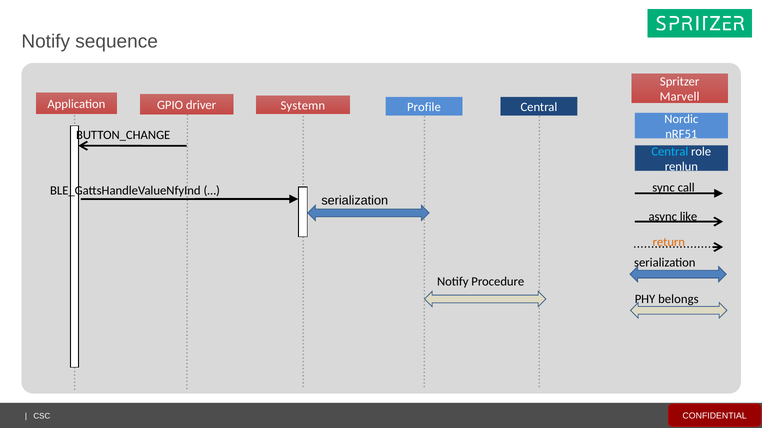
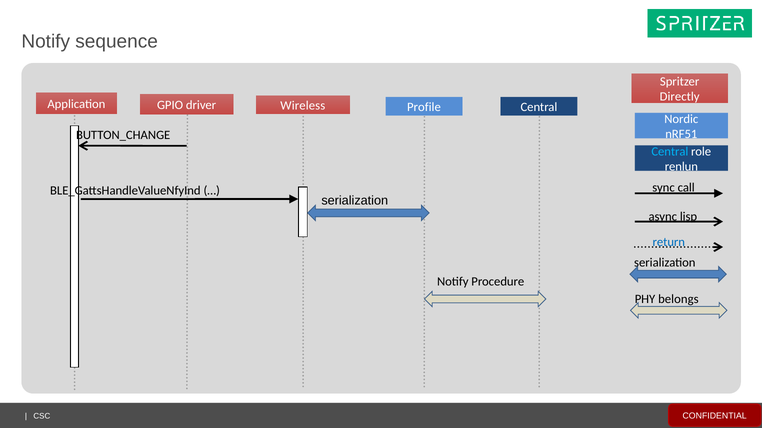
Marvell: Marvell -> Directly (680, 97)
Systemn: Systemn -> Wireless (303, 106)
like: like -> lisp (689, 217)
return colour: orange -> blue (669, 242)
